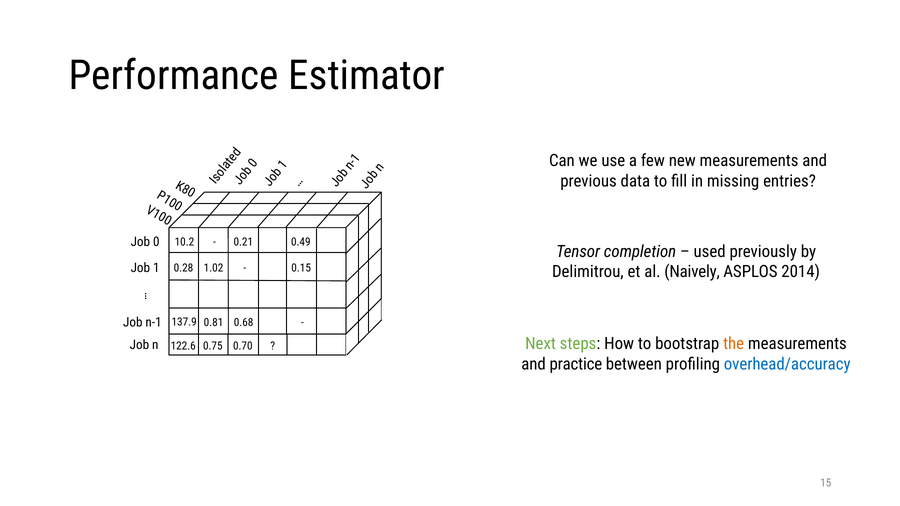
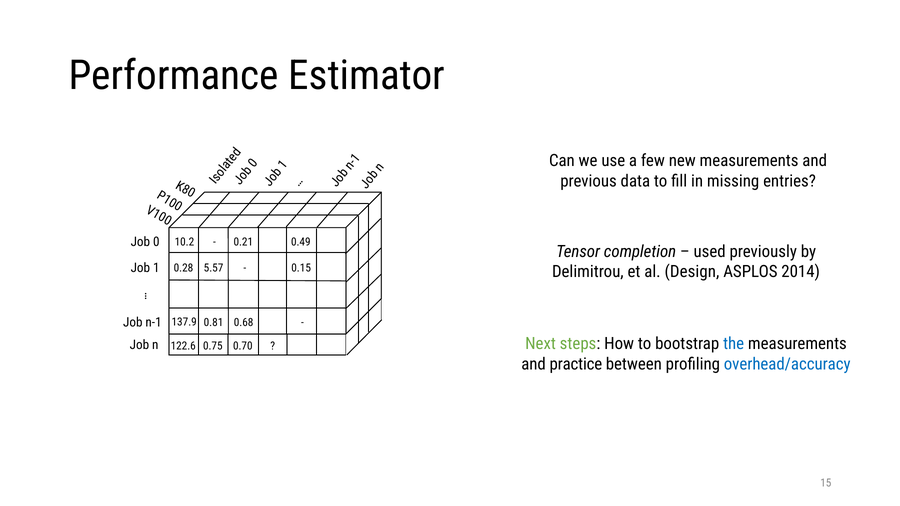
1.02: 1.02 -> 5.57 (214, 268)
Naively: Naively -> Design (692, 272)
the colour: orange -> blue (734, 344)
